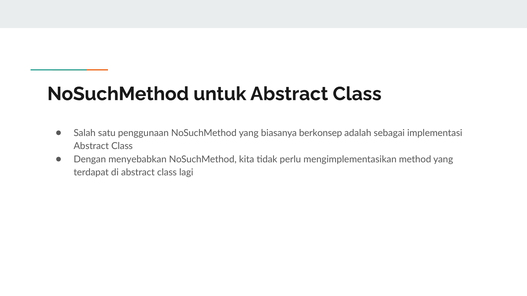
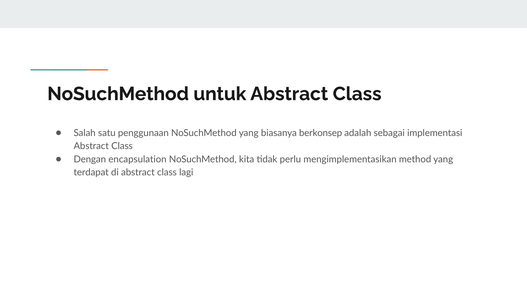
menyebabkan: menyebabkan -> encapsulation (137, 159)
